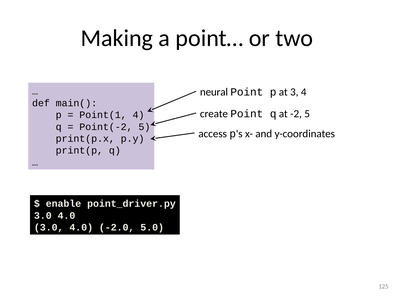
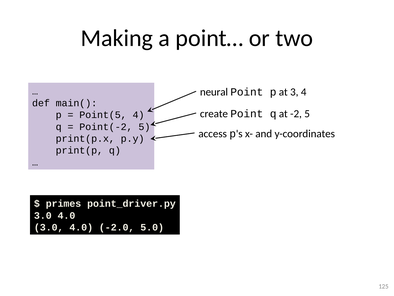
Point(1: Point(1 -> Point(5 (103, 115)
enable: enable -> primes (63, 203)
